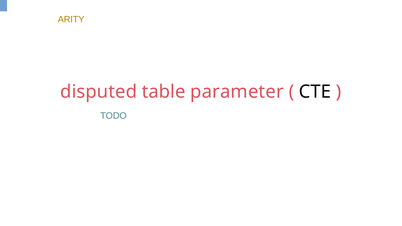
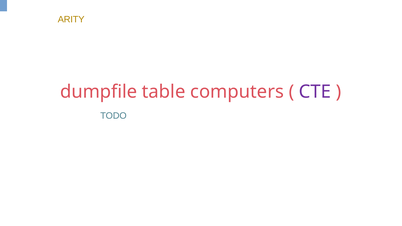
disputed: disputed -> dumpfile (99, 92)
parameter: parameter -> computers (237, 92)
CTE colour: black -> purple (315, 92)
